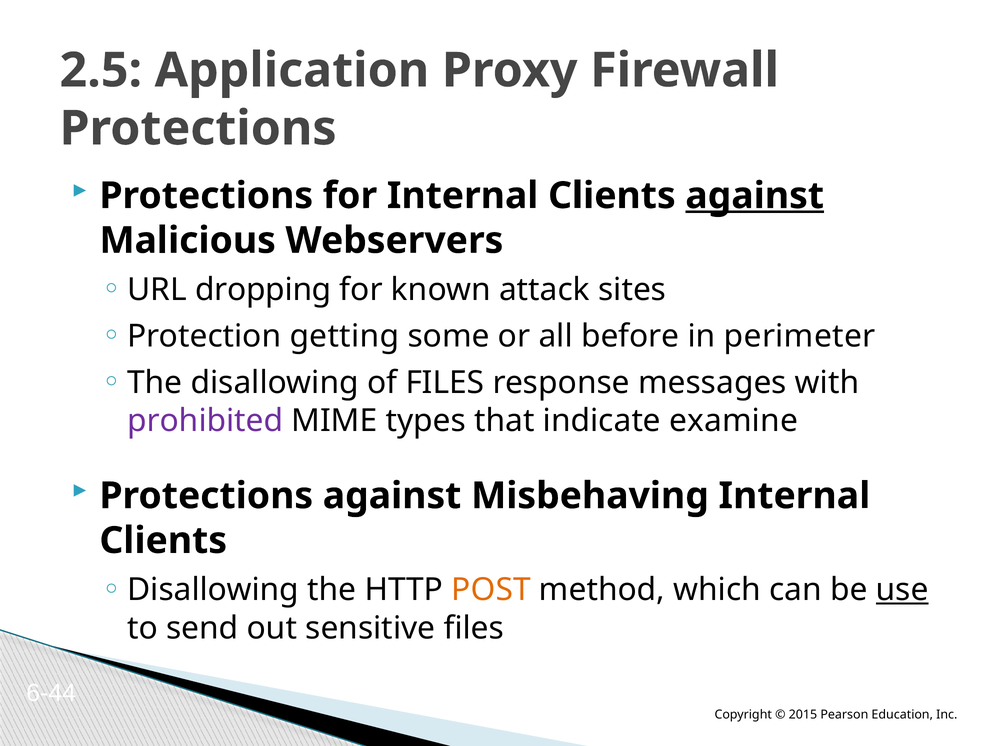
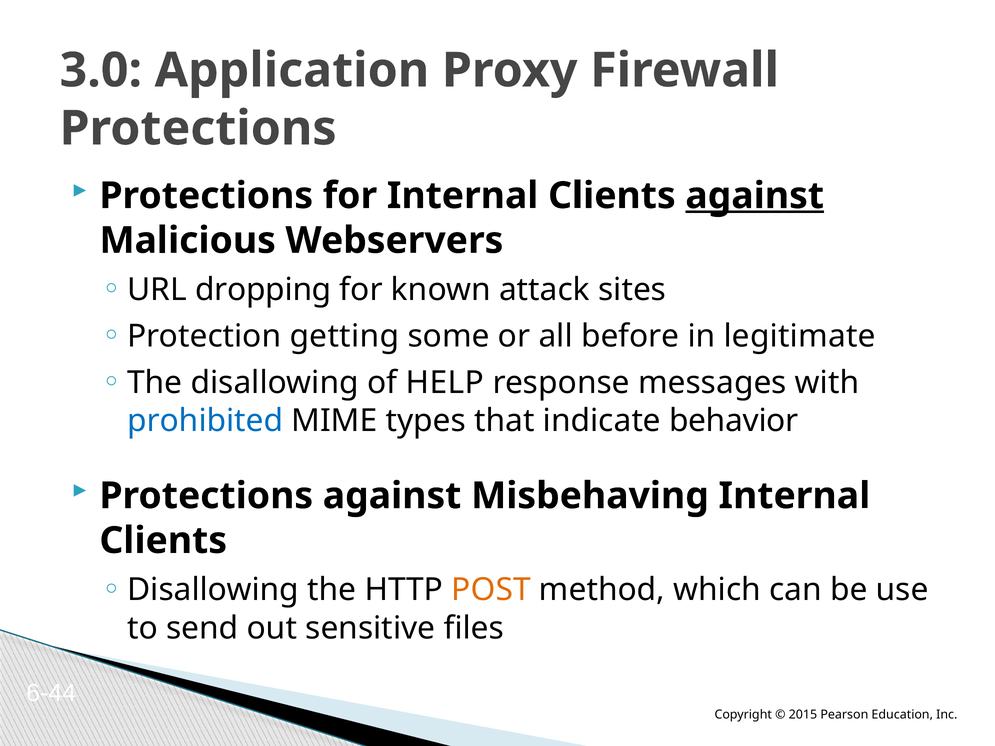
2.5: 2.5 -> 3.0 (101, 70)
perimeter: perimeter -> legitimate (800, 336)
of FILES: FILES -> HELP (445, 383)
prohibited colour: purple -> blue (205, 421)
examine: examine -> behavior (734, 421)
use underline: present -> none (902, 590)
